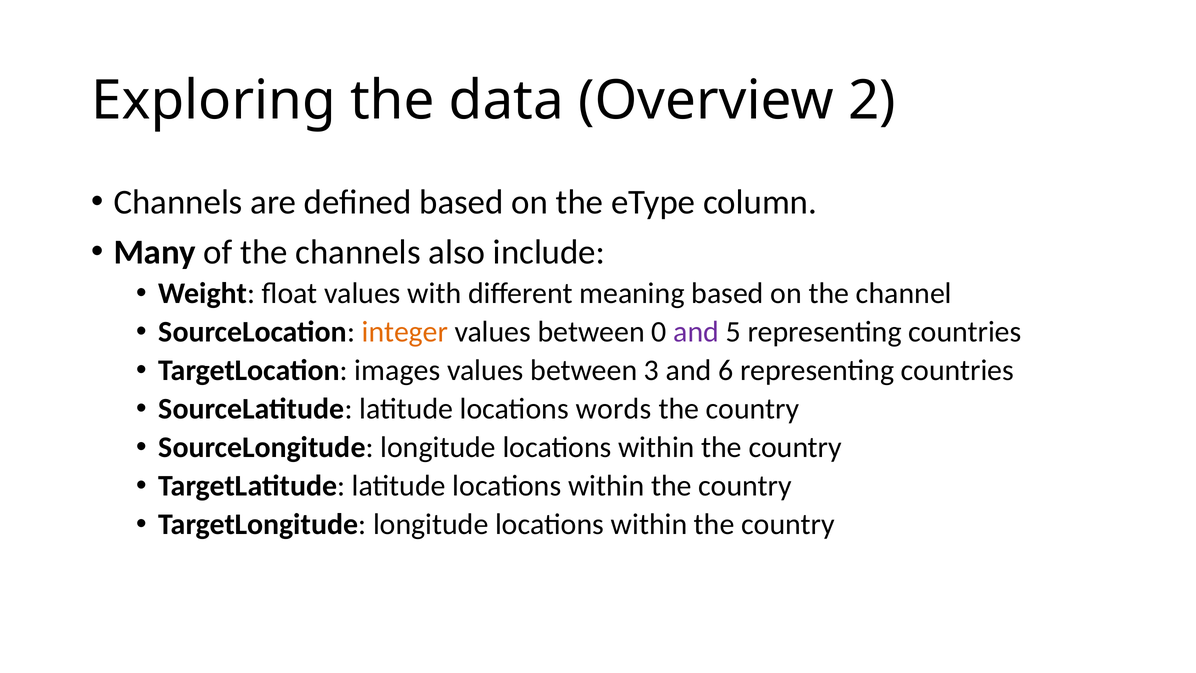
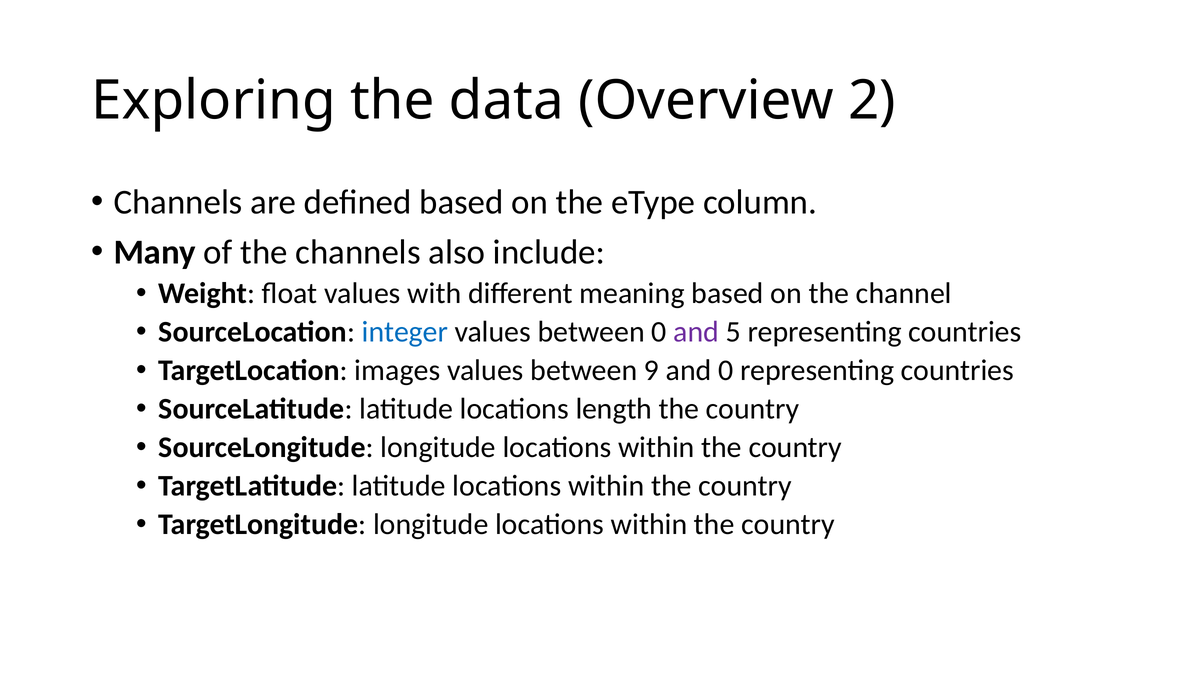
integer colour: orange -> blue (405, 332)
3: 3 -> 9 (652, 370)
and 6: 6 -> 0 (726, 370)
words: words -> length (614, 409)
